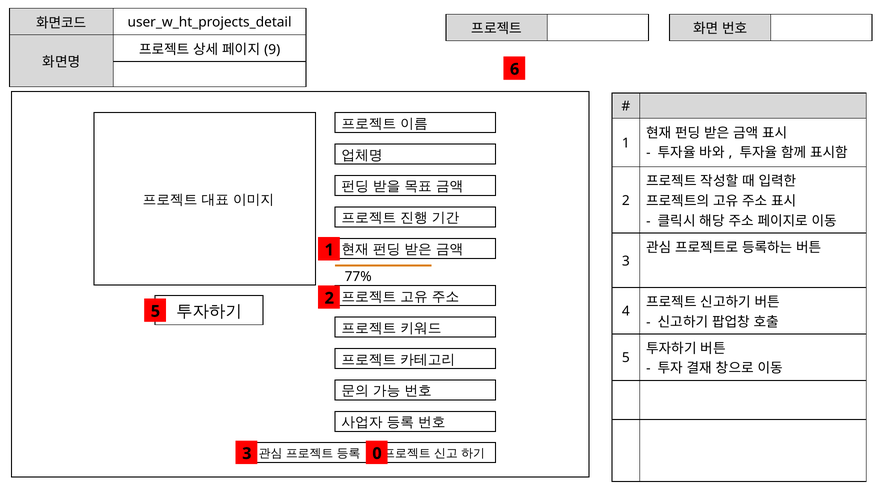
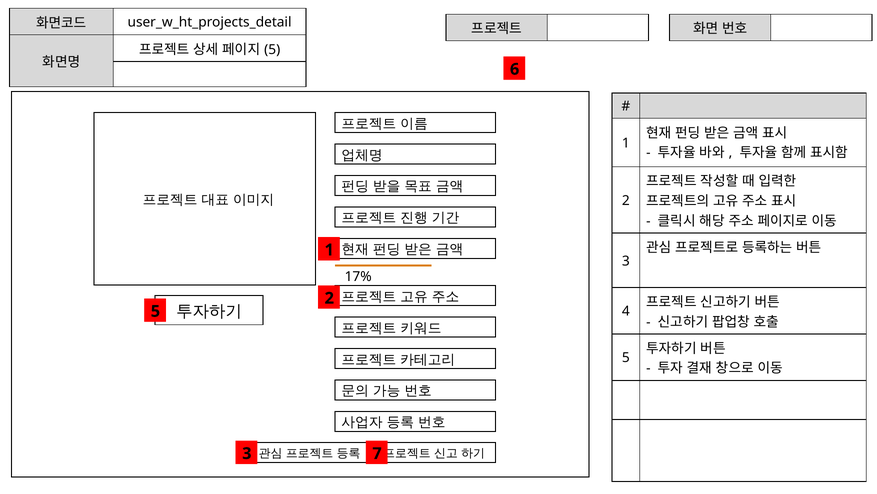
9: 9 -> 5 (272, 49)
77%: 77% -> 17% (358, 276)
0: 0 -> 7 (377, 453)
